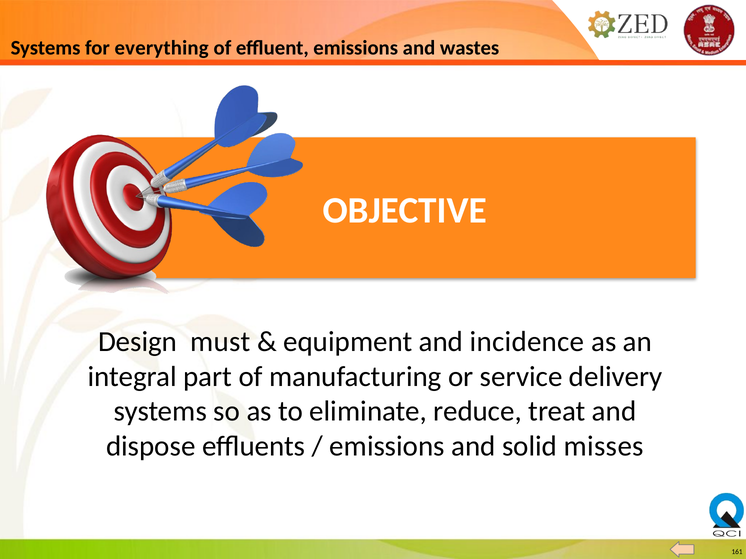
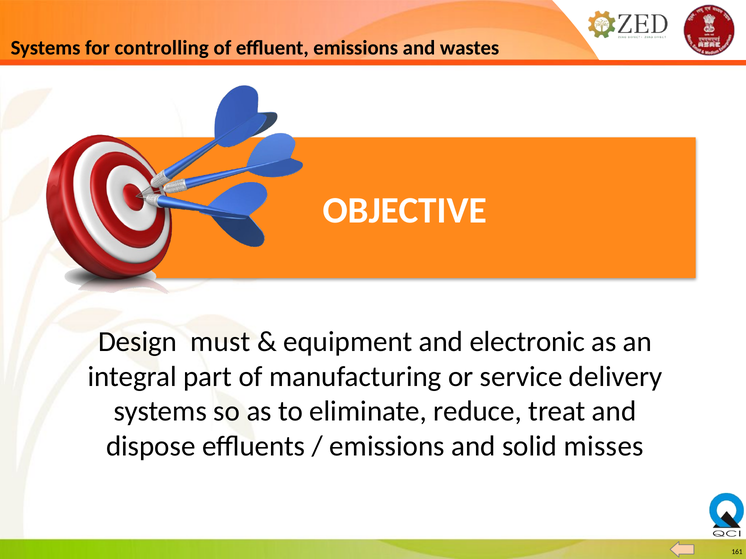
everything: everything -> controlling (162, 48)
incidence: incidence -> electronic (527, 342)
